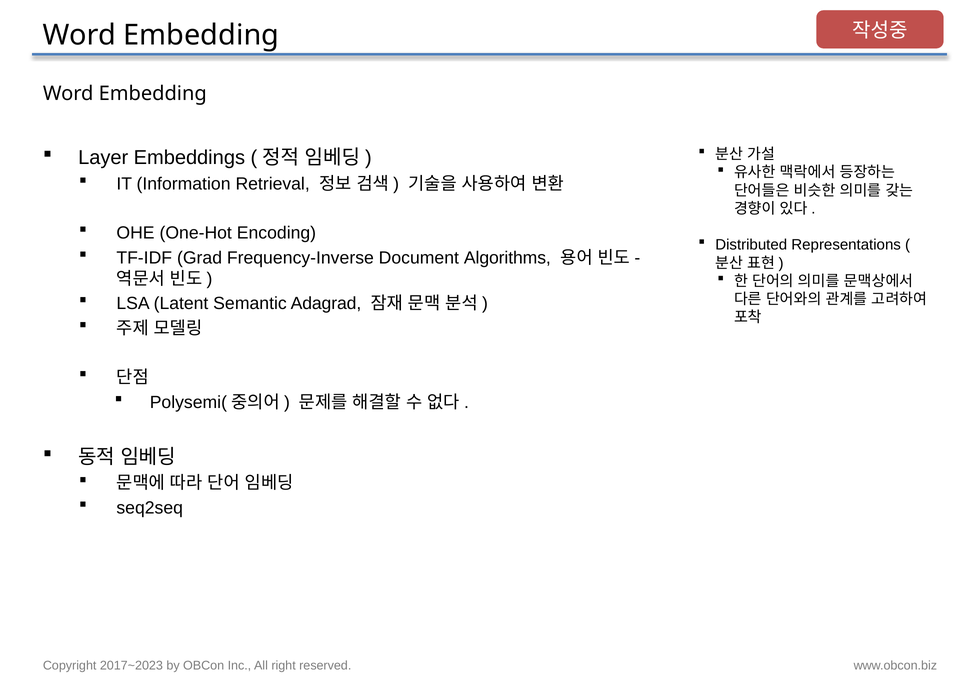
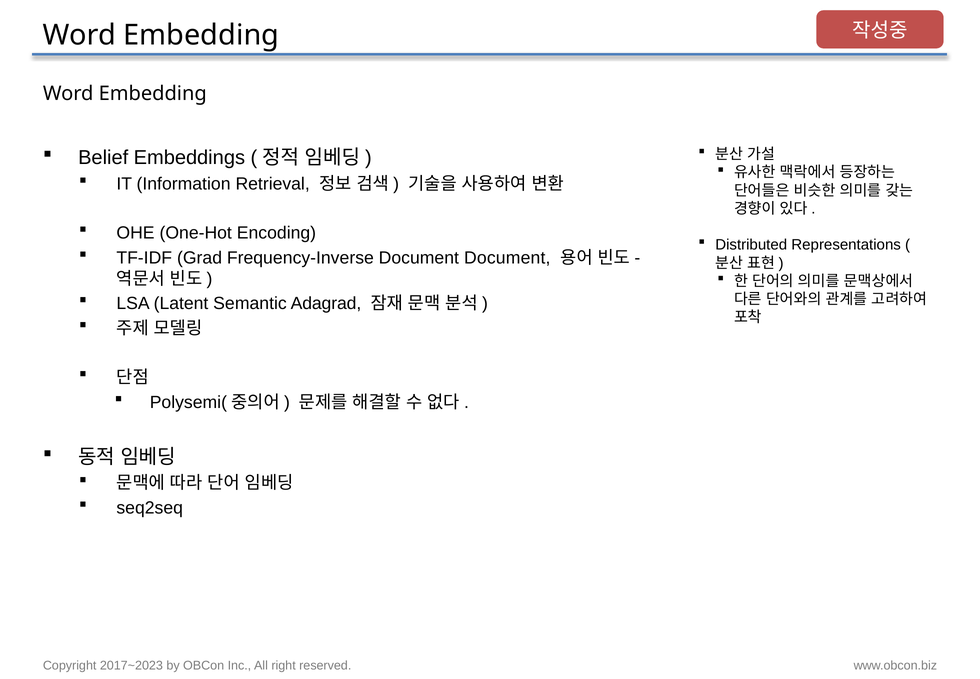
Layer: Layer -> Belief (103, 158)
Document Algorithms: Algorithms -> Document (507, 258)
